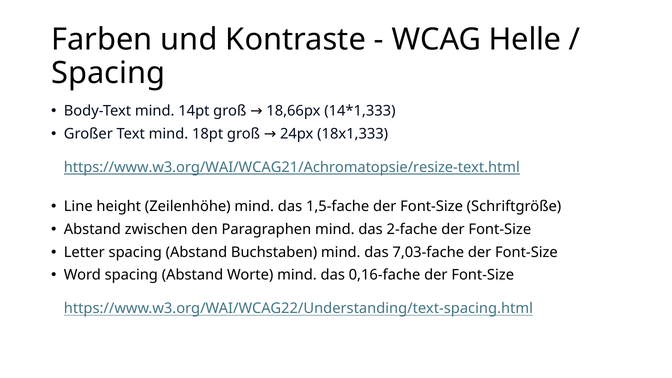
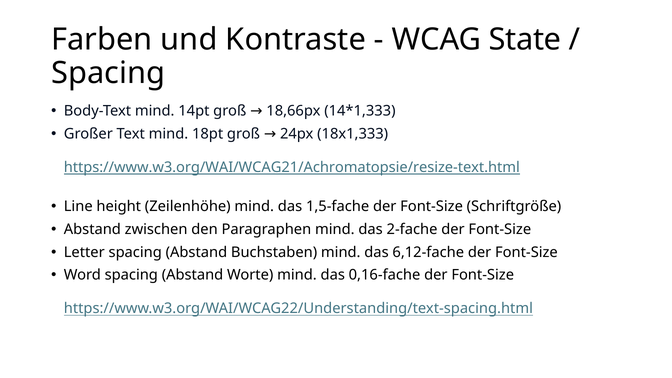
Helle: Helle -> State (525, 40)
7,03-fache: 7,03-fache -> 6,12-fache (428, 252)
